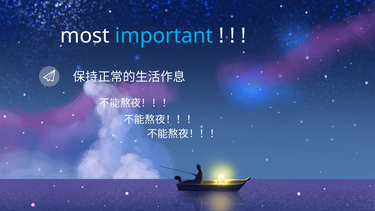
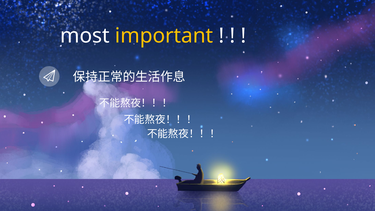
important colour: light blue -> yellow (164, 36)
